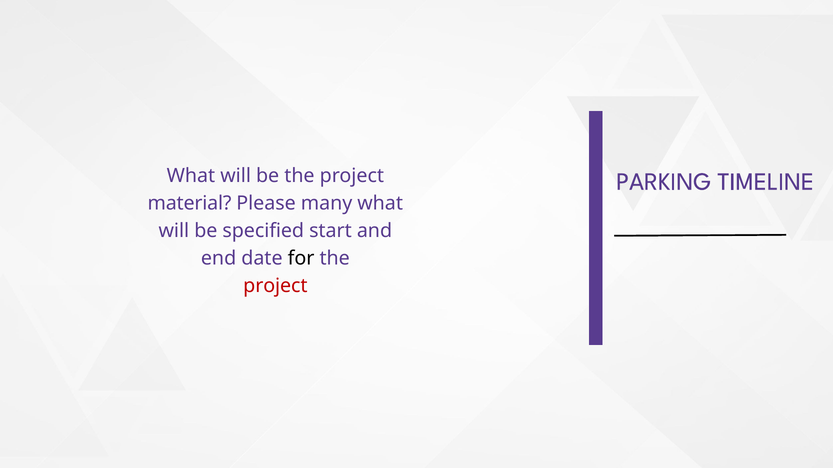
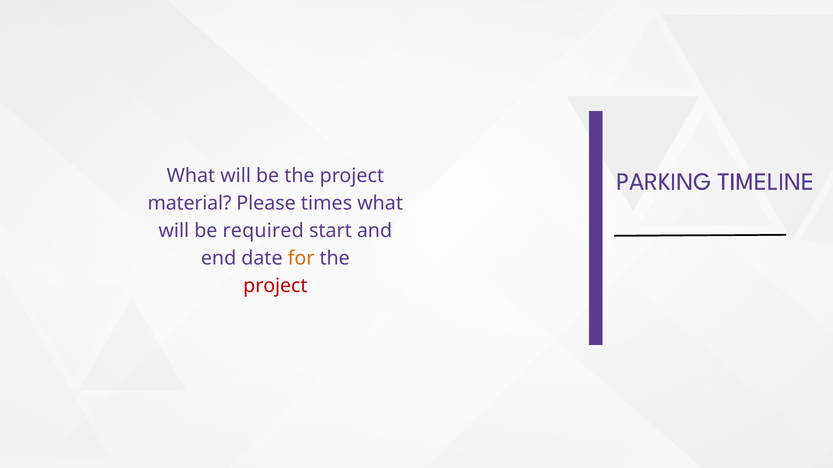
many: many -> times (327, 204)
specified: specified -> required (263, 231)
for colour: black -> orange (301, 259)
